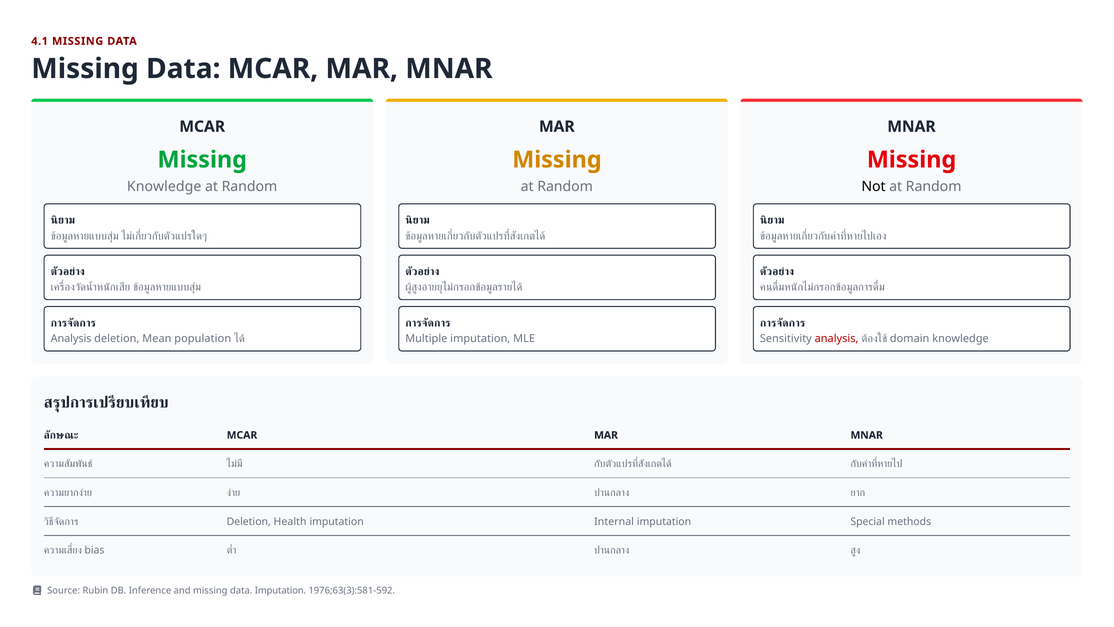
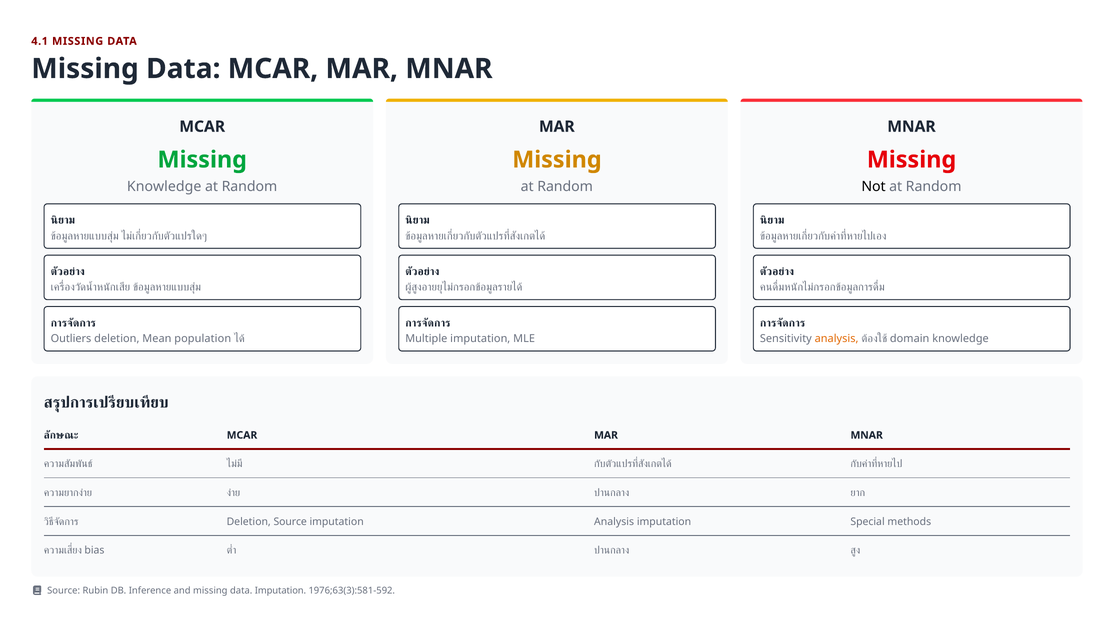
Analysis: Analysis -> Outliers (71, 338)
analysis colour: red -> orange (837, 338)
Deletion Health: Health -> Source (290, 521)
imputation Internal: Internal -> Analysis (614, 521)
